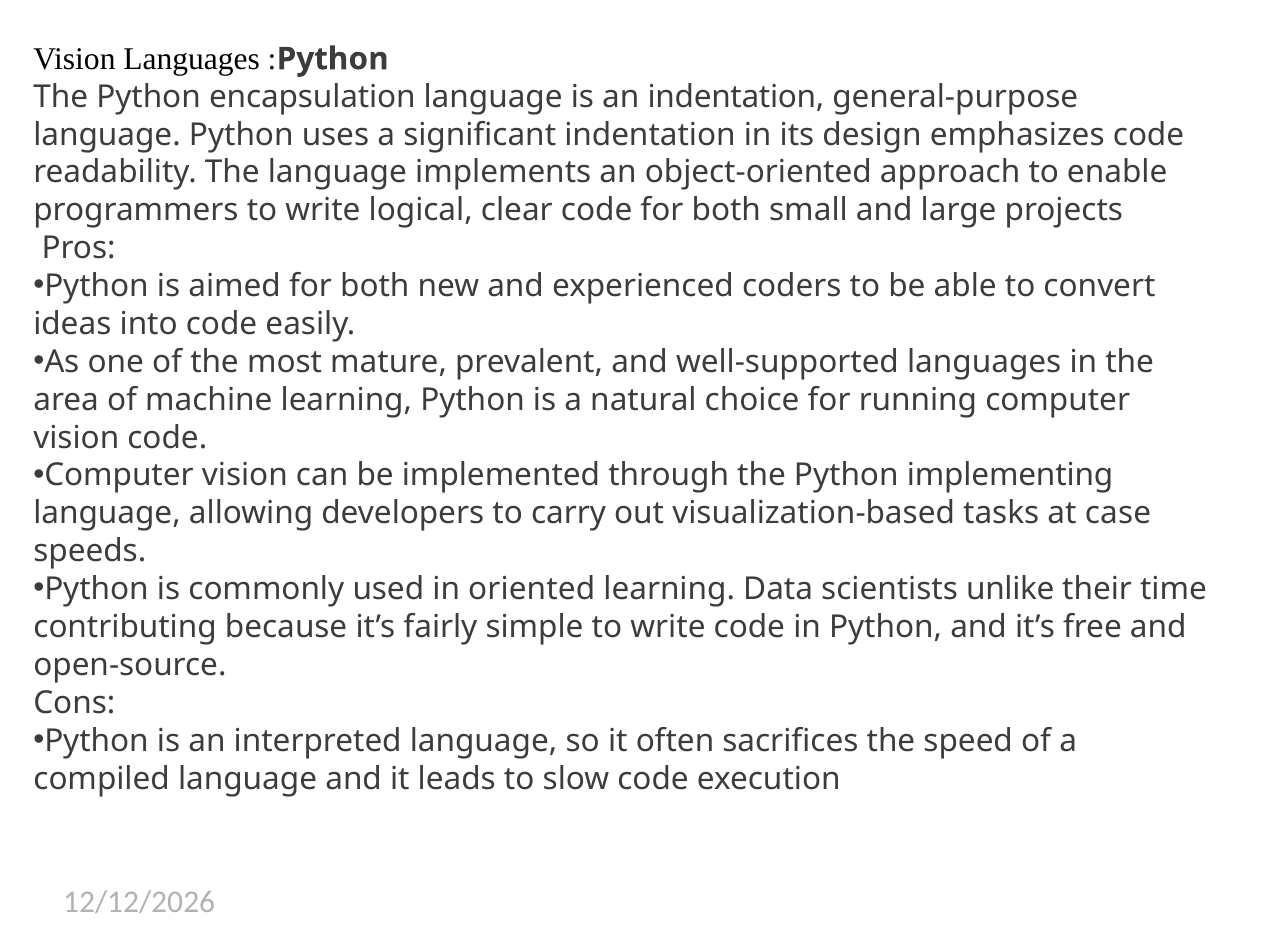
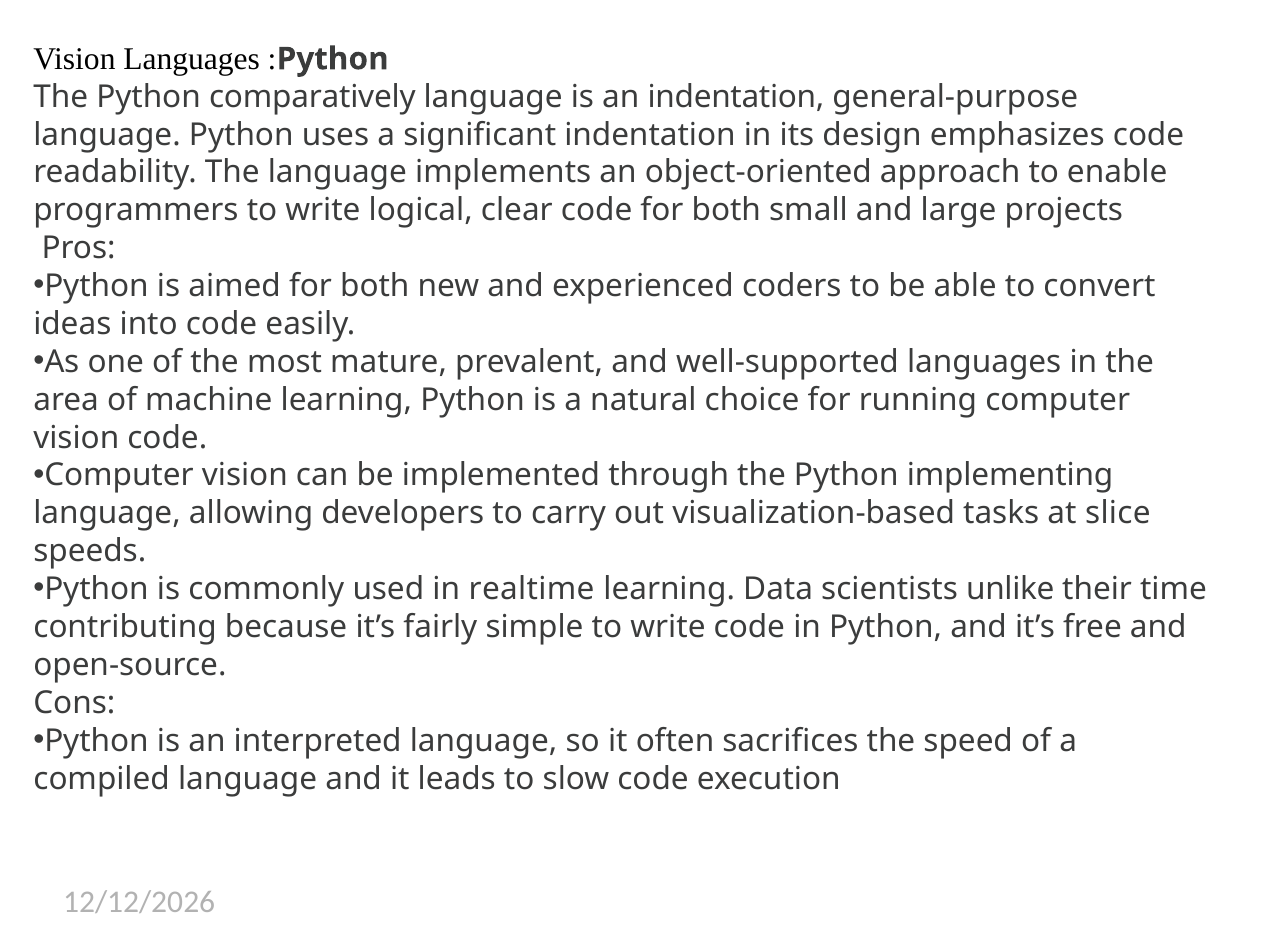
encapsulation: encapsulation -> comparatively (312, 97)
case: case -> slice (1118, 513)
oriented: oriented -> realtime (532, 589)
